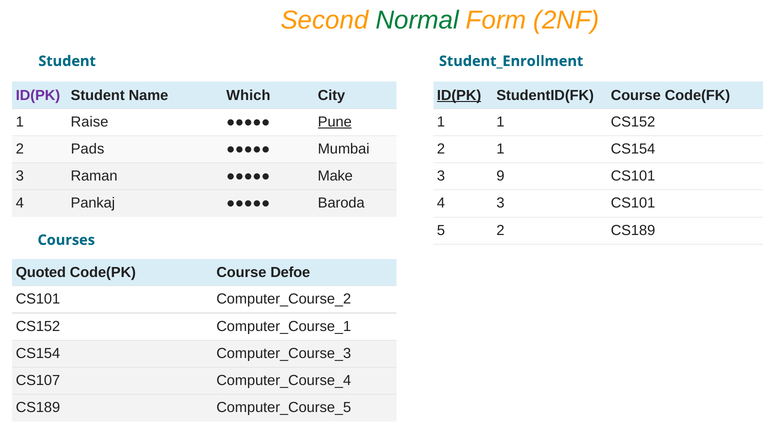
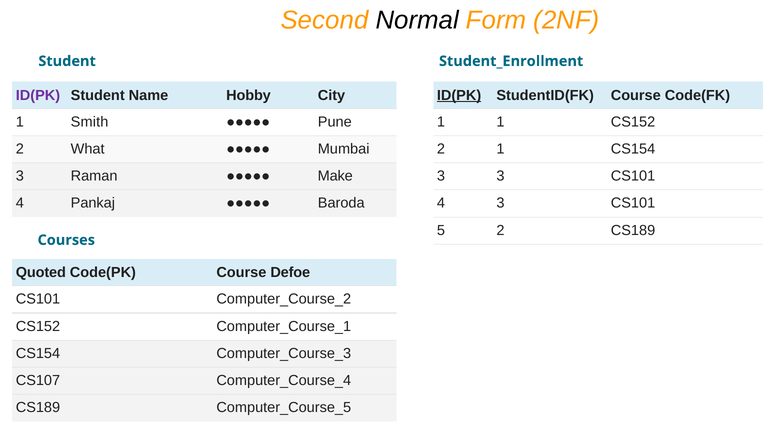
Normal colour: green -> black (417, 20)
Which: Which -> Hobby (249, 95)
Raise: Raise -> Smith (90, 122)
Pune underline: present -> none (335, 122)
Pads: Pads -> What (88, 149)
3 9: 9 -> 3 (500, 176)
